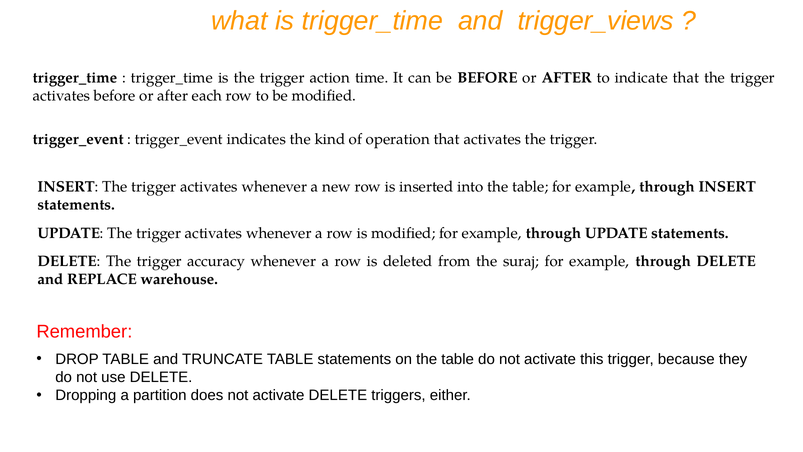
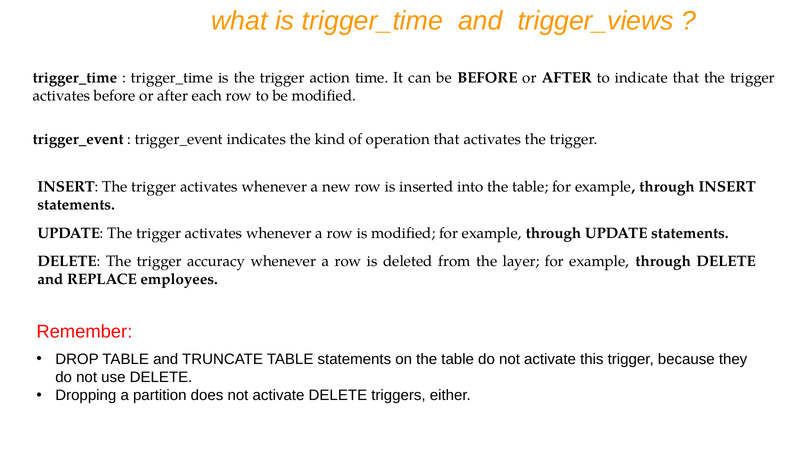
suraj: suraj -> layer (521, 261)
warehouse: warehouse -> employees (179, 279)
